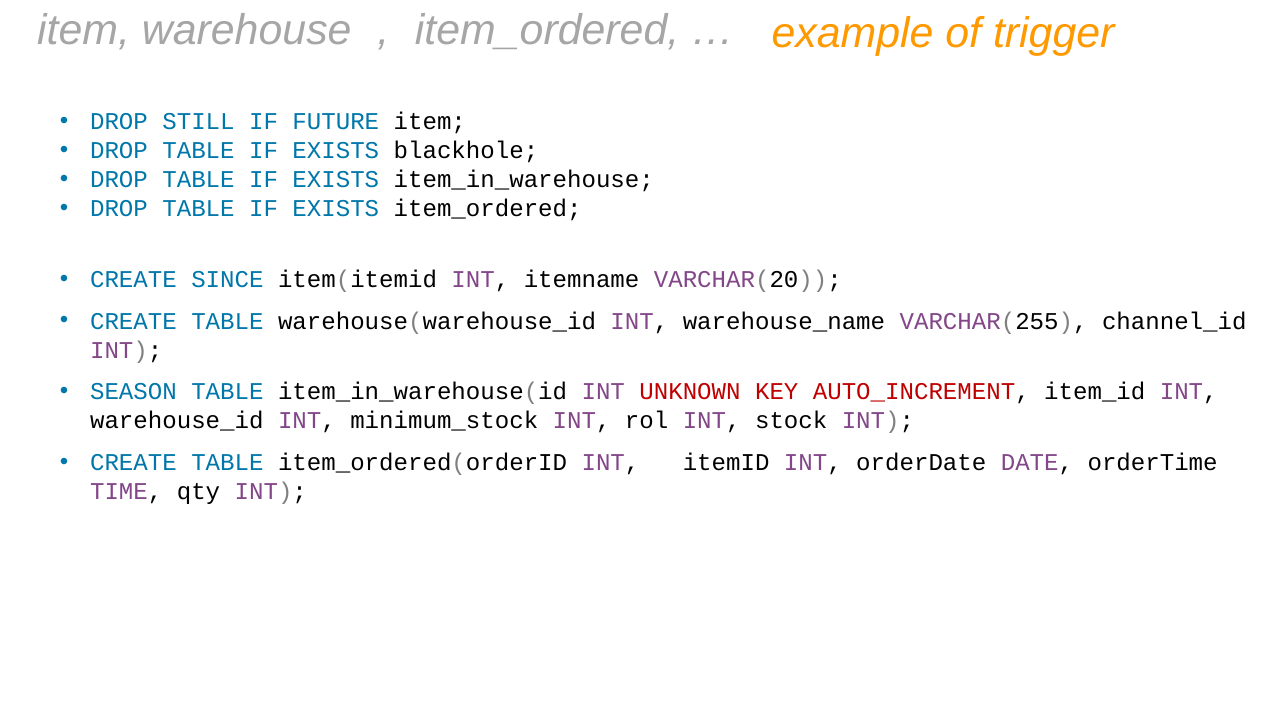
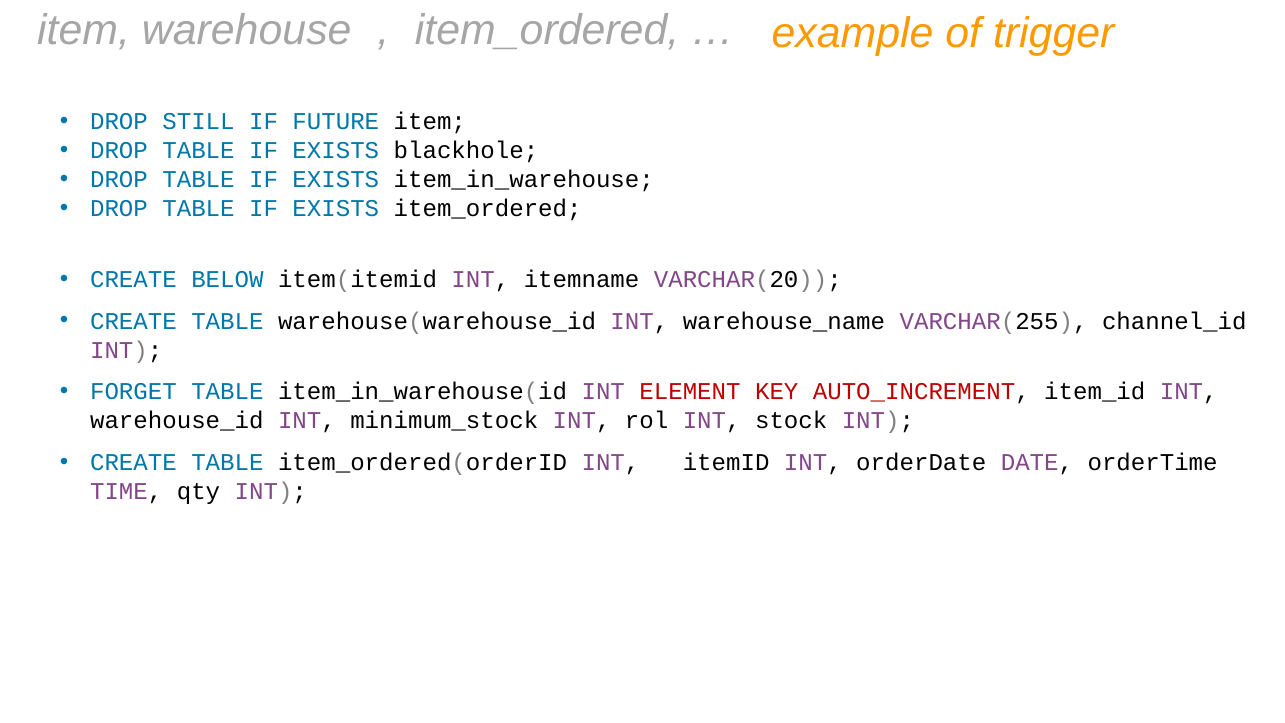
SINCE: SINCE -> BELOW (227, 279)
SEASON: SEASON -> FORGET (133, 392)
UNKNOWN: UNKNOWN -> ELEMENT (690, 392)
